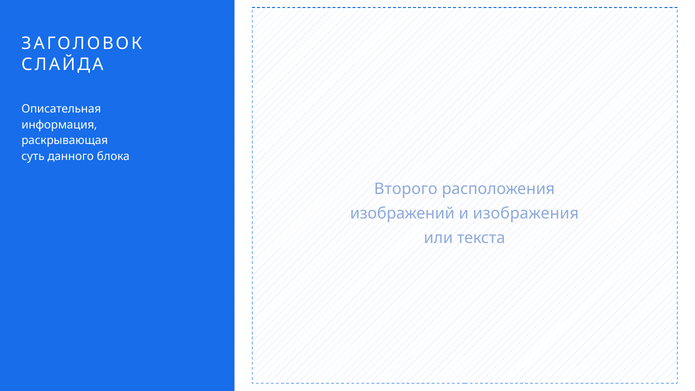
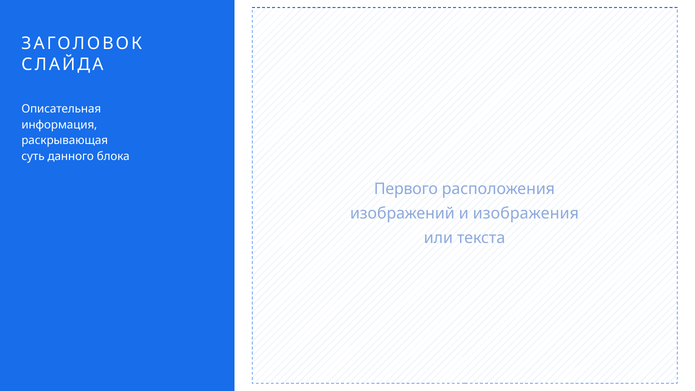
Второго: Второго -> Первого (406, 189)
